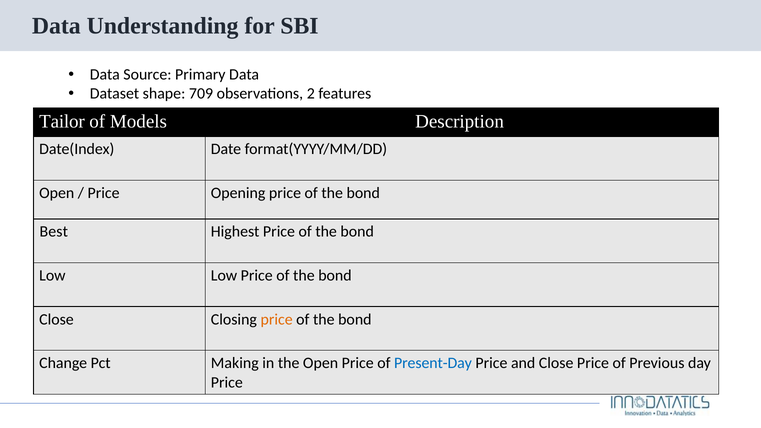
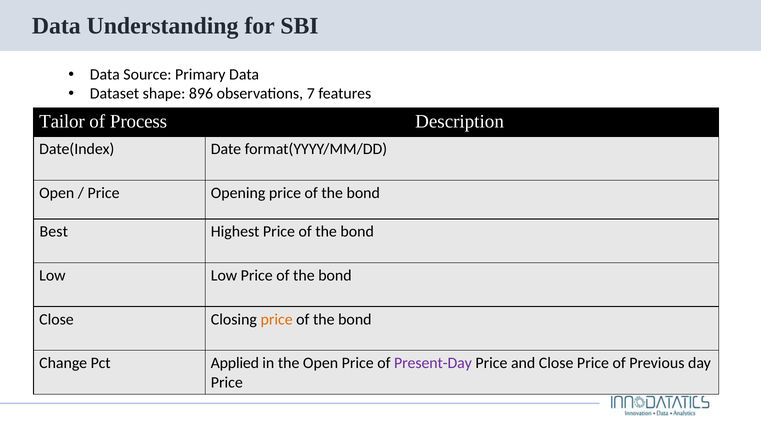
709: 709 -> 896 (201, 94)
2: 2 -> 7 (311, 94)
Models: Models -> Process (139, 121)
Making: Making -> Applied (235, 363)
Present-Day colour: blue -> purple (433, 363)
